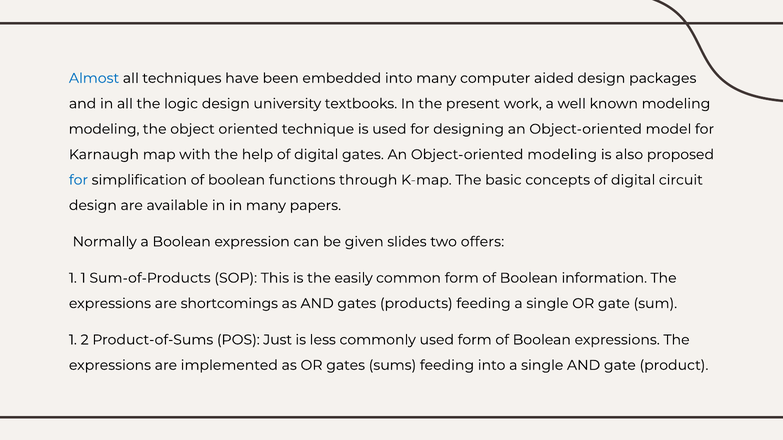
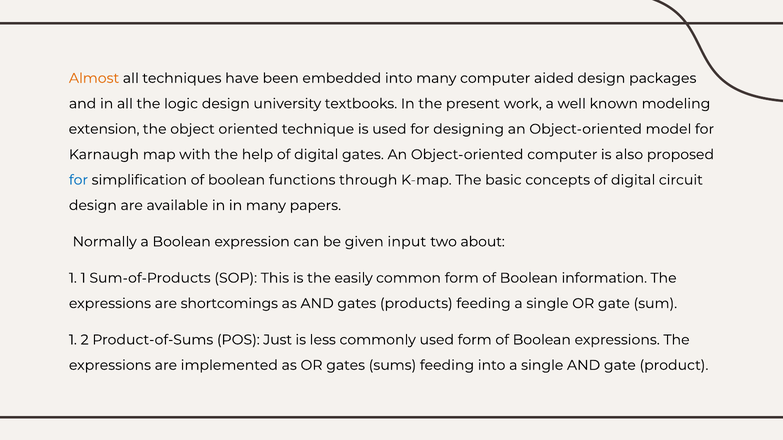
Almost colour: blue -> orange (94, 78)
modeling: modeling -> extension (104, 129)
Object-oriented modeling: modeling -> computer (562, 155)
slides: slides -> input (407, 242)
offers: offers -> about (483, 242)
